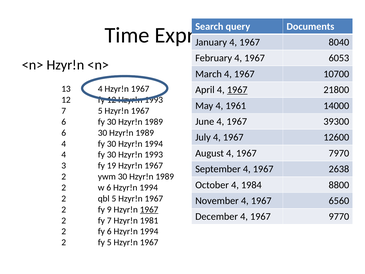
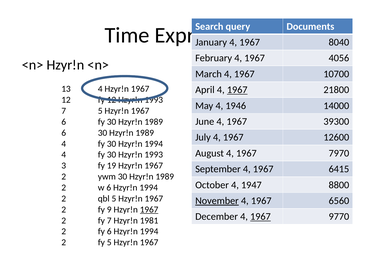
6053: 6053 -> 4056 (339, 58)
1961: 1961 -> 1946 (236, 106)
2638: 2638 -> 6415 (339, 169)
1984: 1984 -> 1947 (251, 185)
November underline: none -> present (217, 201)
1967 underline: none -> present (260, 216)
